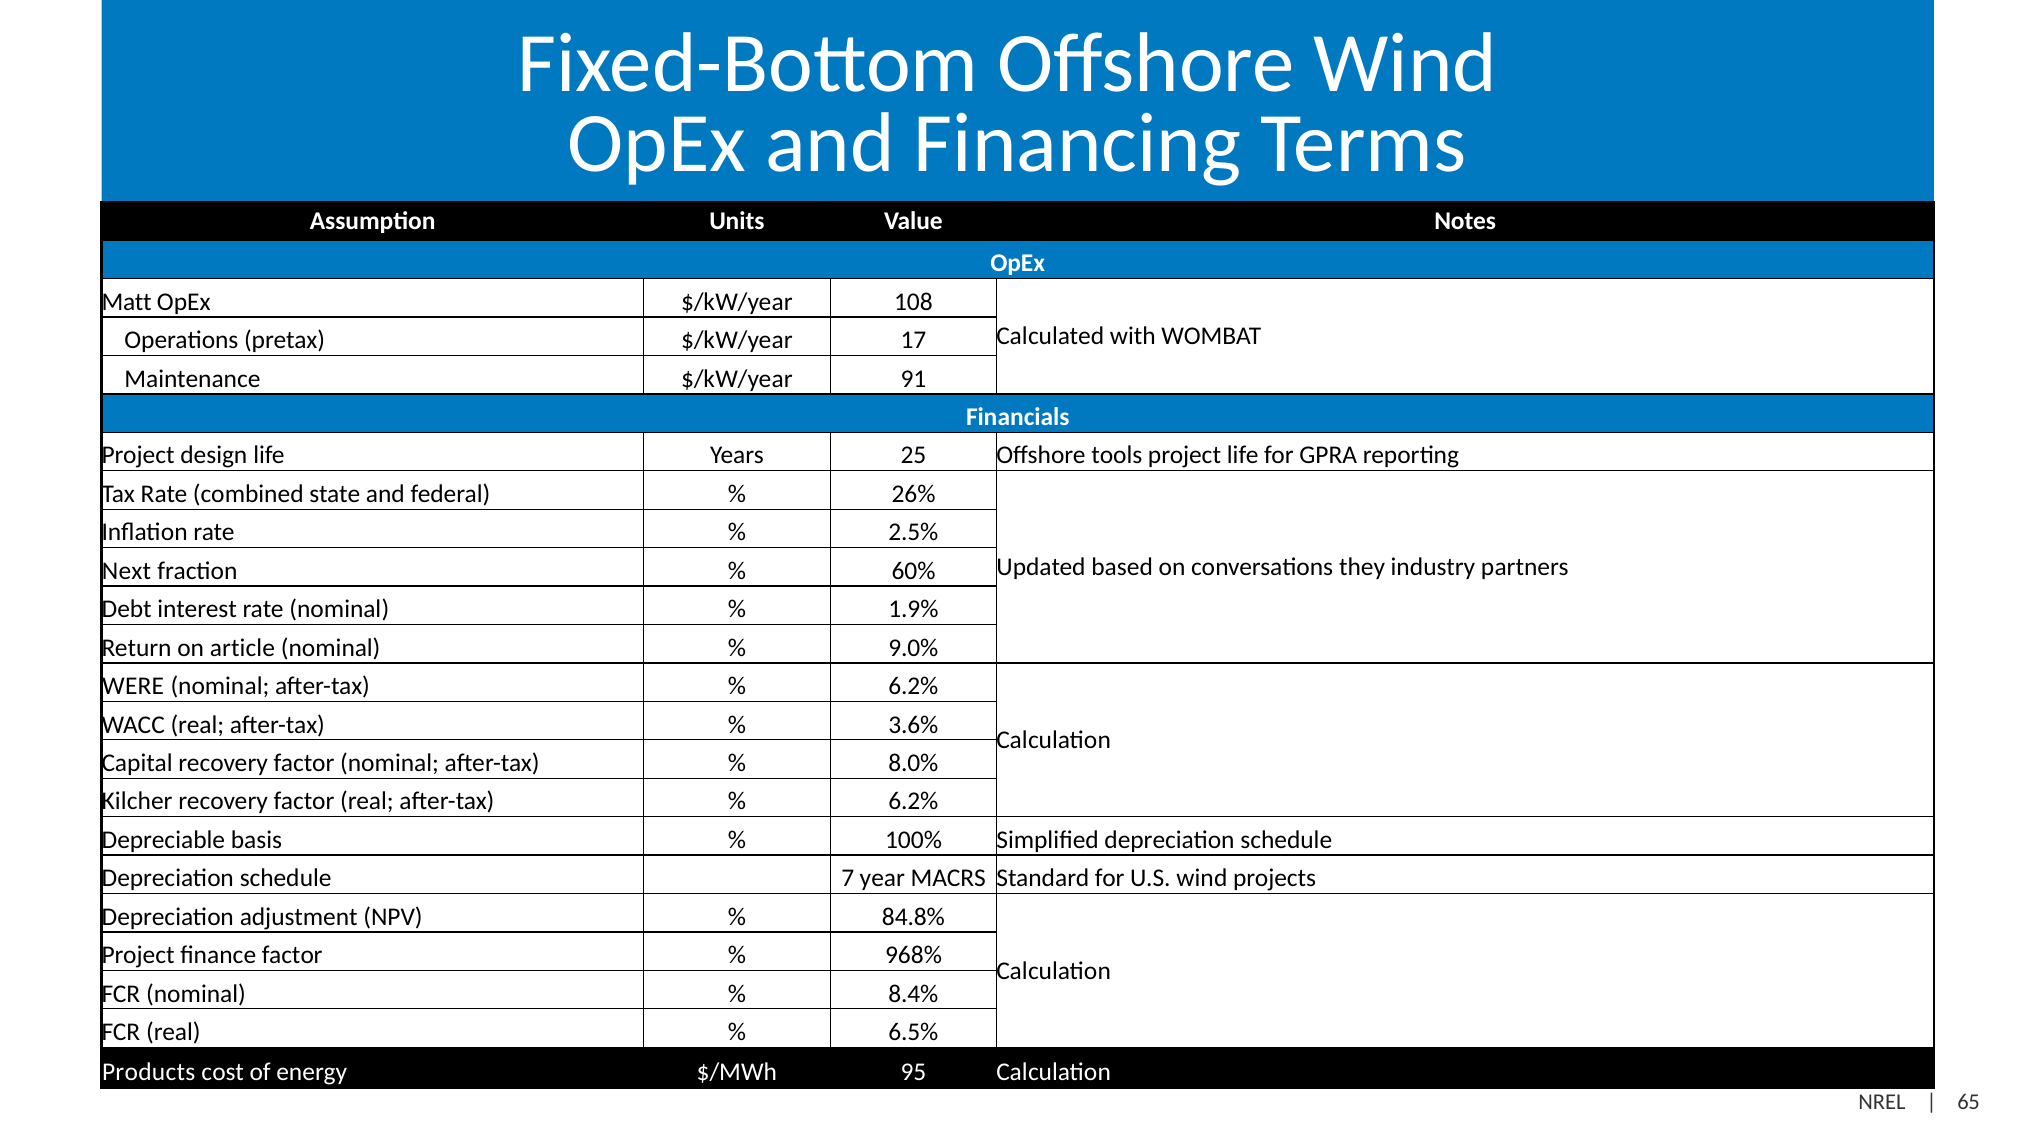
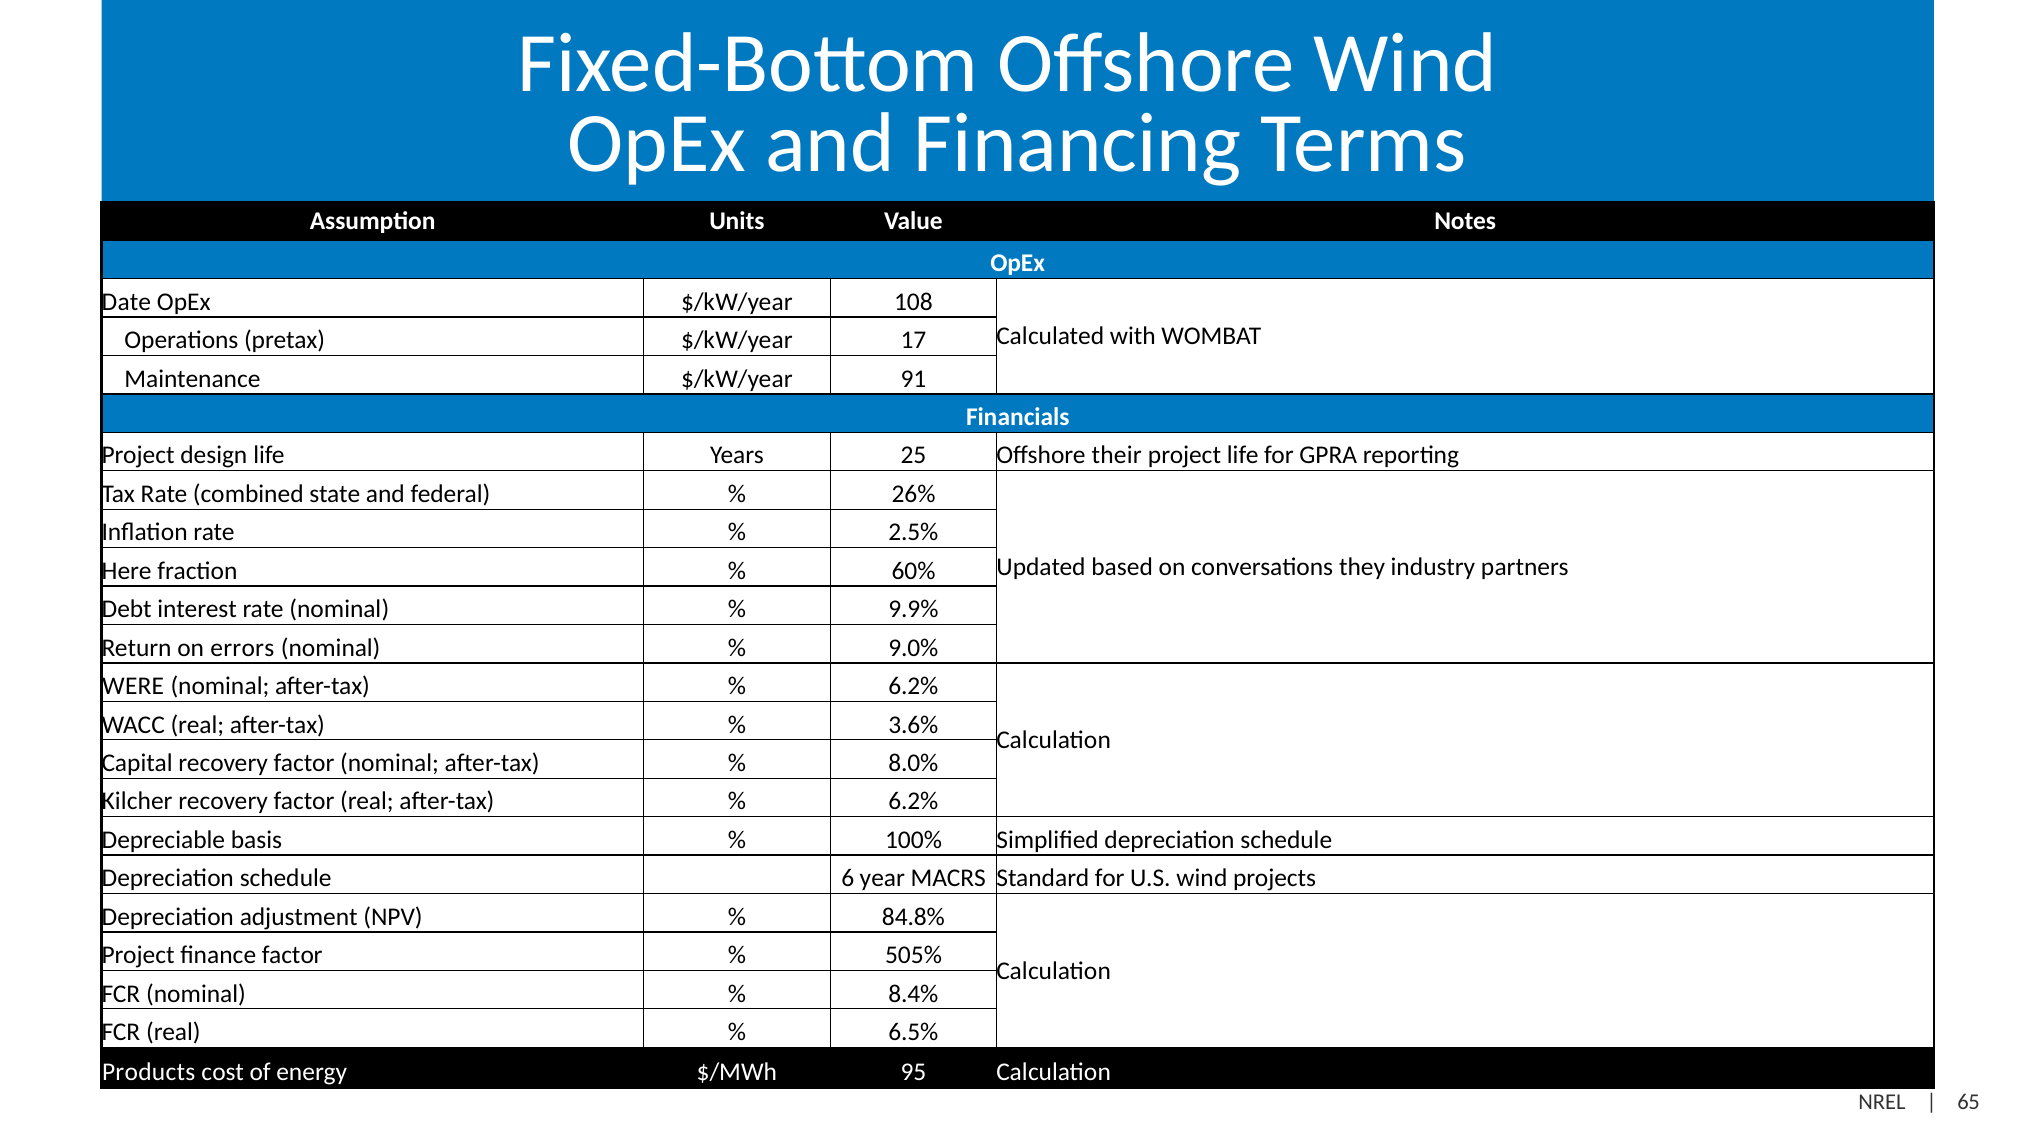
Matt: Matt -> Date (126, 302)
tools: tools -> their (1117, 456)
Next: Next -> Here (127, 571)
1.9%: 1.9% -> 9.9% (913, 609)
article: article -> errors (242, 648)
7: 7 -> 6 (848, 878)
968%: 968% -> 505% (914, 955)
